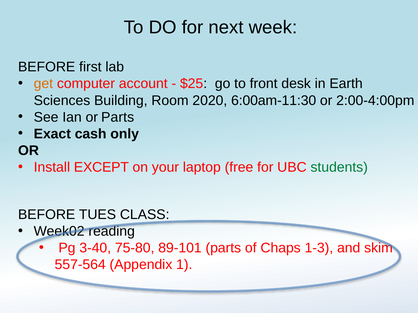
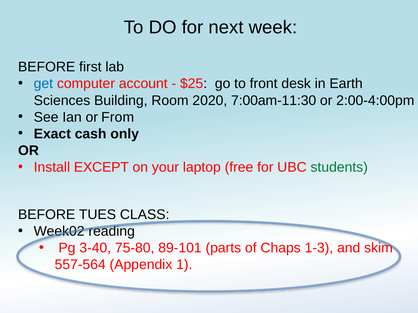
get colour: orange -> blue (43, 84)
6:00am-11:30: 6:00am-11:30 -> 7:00am-11:30 (274, 101)
or Parts: Parts -> From (118, 117)
